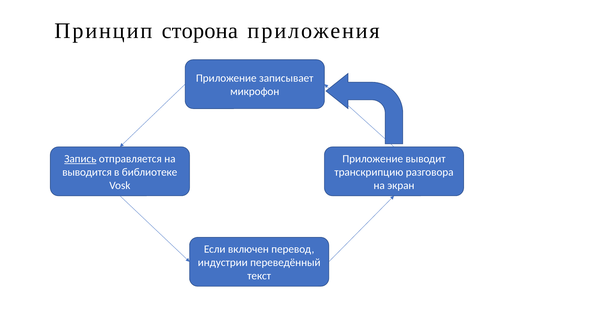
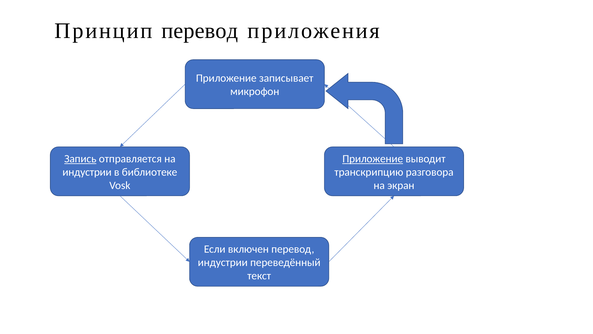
Принцип сторона: сторона -> перевод (200, 31)
Приложение underline: none -> present (373, 159)
выводится: выводится -> индустрии (87, 172)
